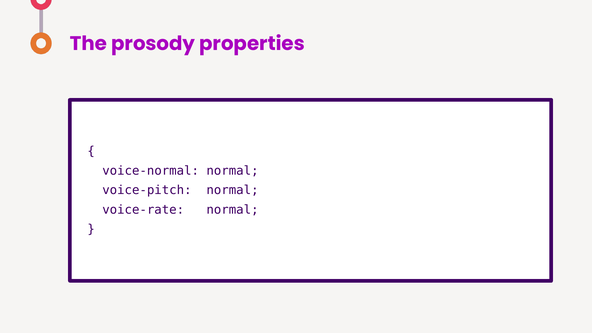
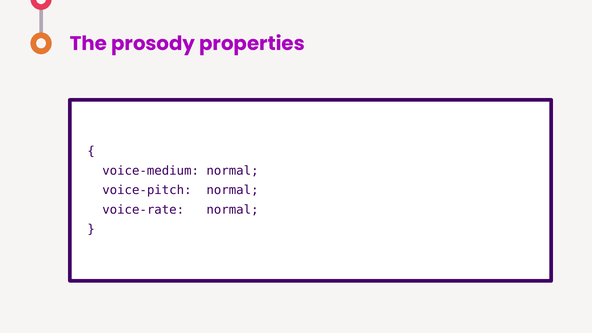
voice-normal: voice-normal -> voice-medium (151, 171)
